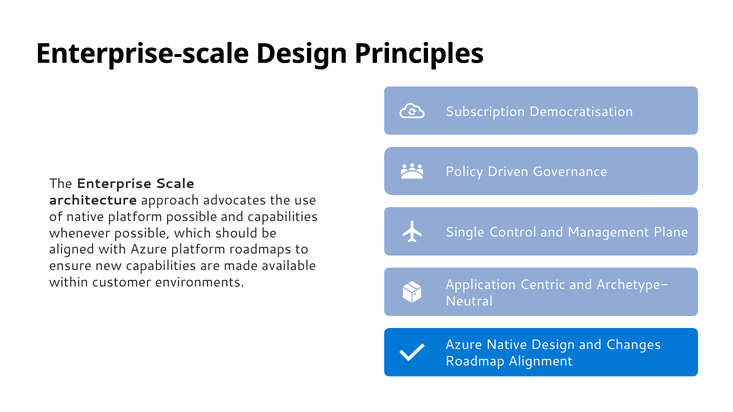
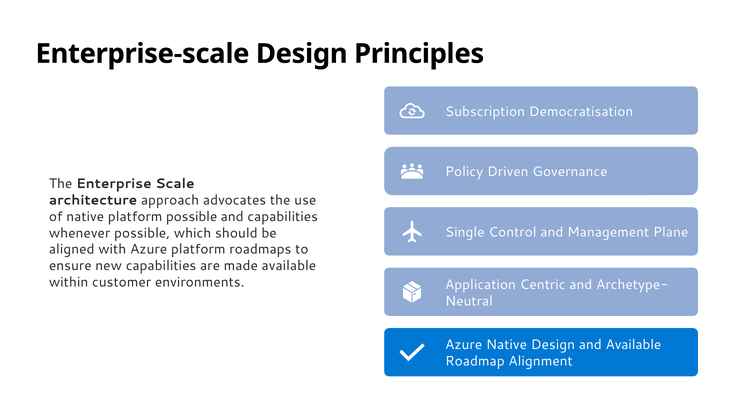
and Changes: Changes -> Available (633, 345)
